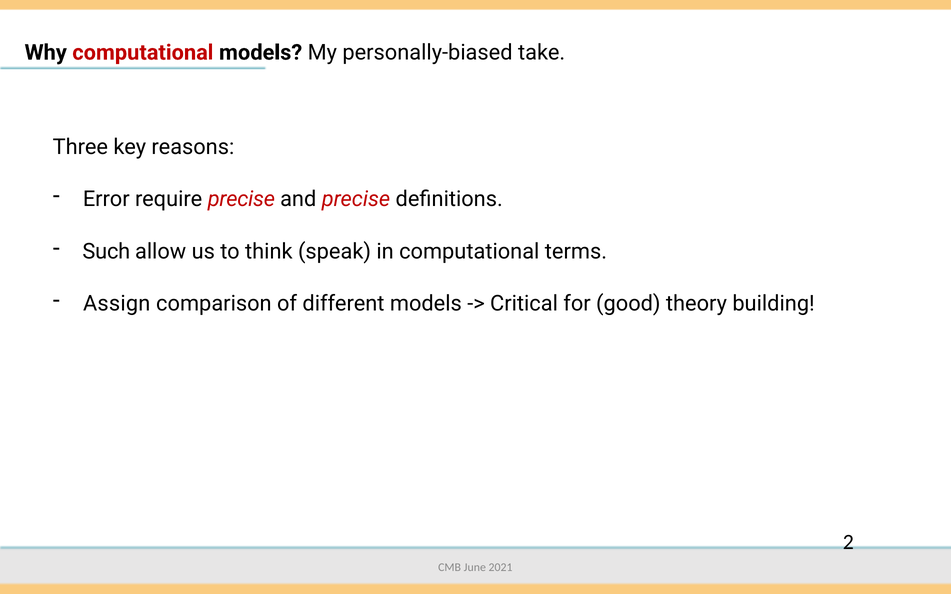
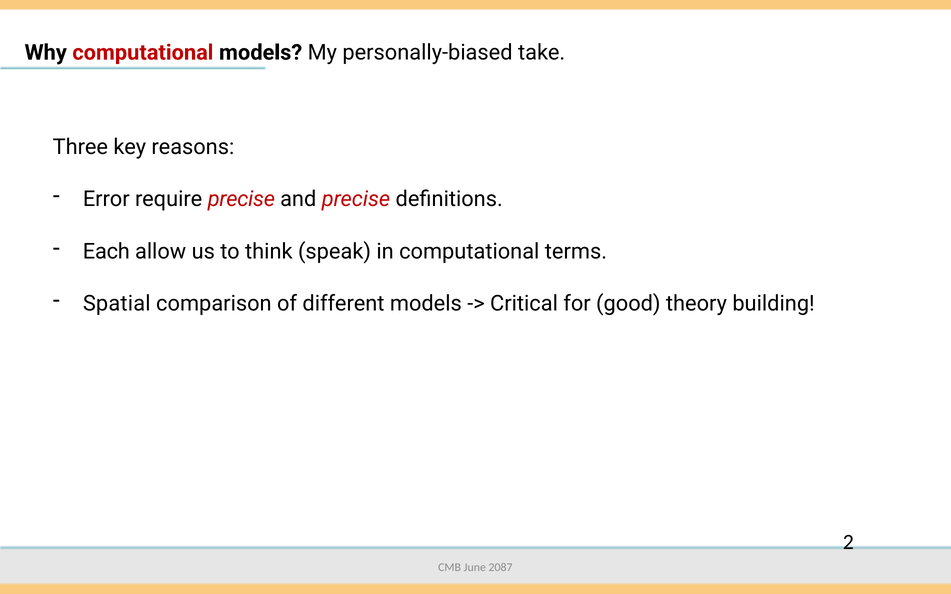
Such: Such -> Each (106, 252)
Assign: Assign -> Spatial (117, 304)
2021: 2021 -> 2087 (501, 567)
